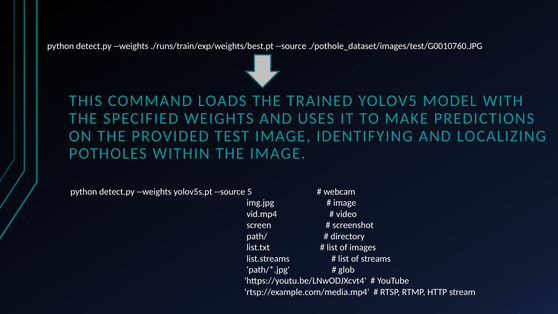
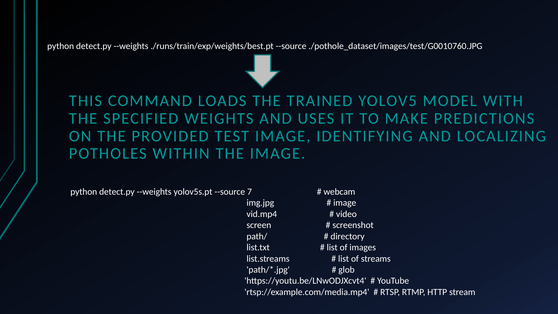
5: 5 -> 7 (250, 192)
